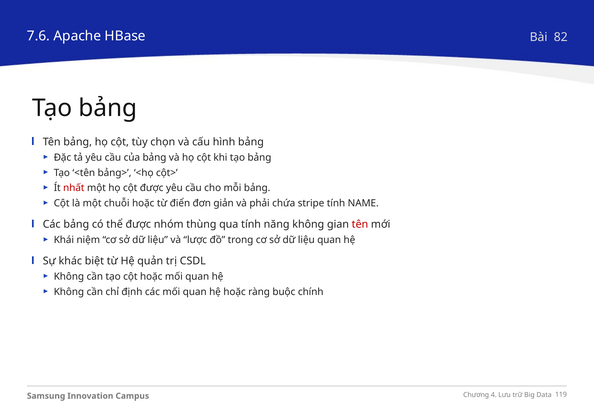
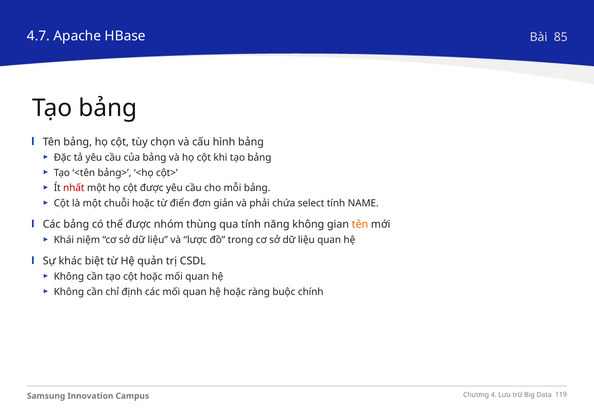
7.6: 7.6 -> 4.7 (38, 36)
82: 82 -> 85 (561, 37)
stripe: stripe -> select (311, 203)
tên colour: red -> orange (360, 224)
